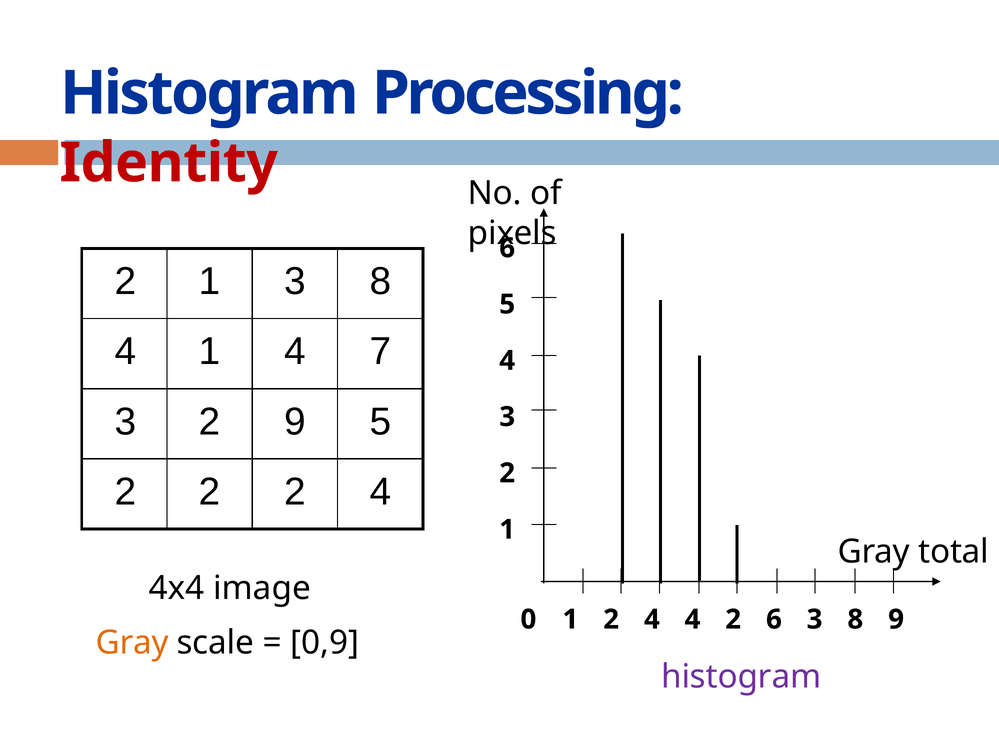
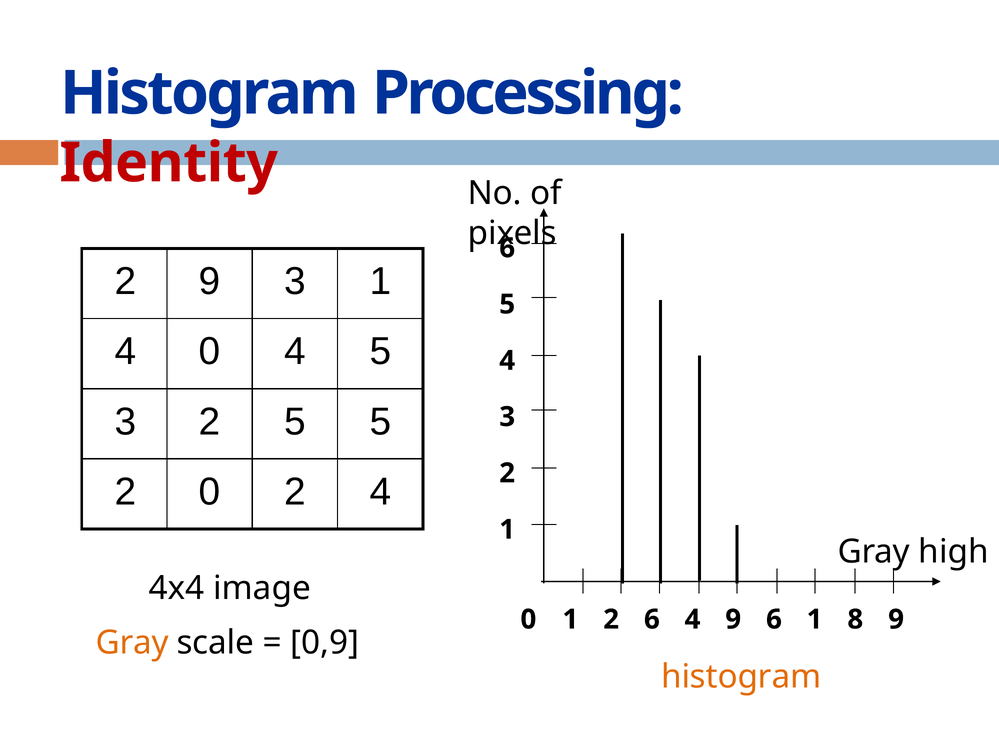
1: 1 -> 9 (210, 281)
8: 8 -> 1 (380, 281)
4 1: 1 -> 0 (210, 351)
4 7: 7 -> 5 (380, 351)
2 9: 9 -> 5 (295, 421)
2: 2 -> 0 (210, 491)
total: total -> high (954, 551)
1 2 4: 4 -> 6 (652, 619)
4 2: 2 -> 9 (733, 619)
6 3: 3 -> 1 (815, 619)
histogram colour: purple -> orange (741, 676)
